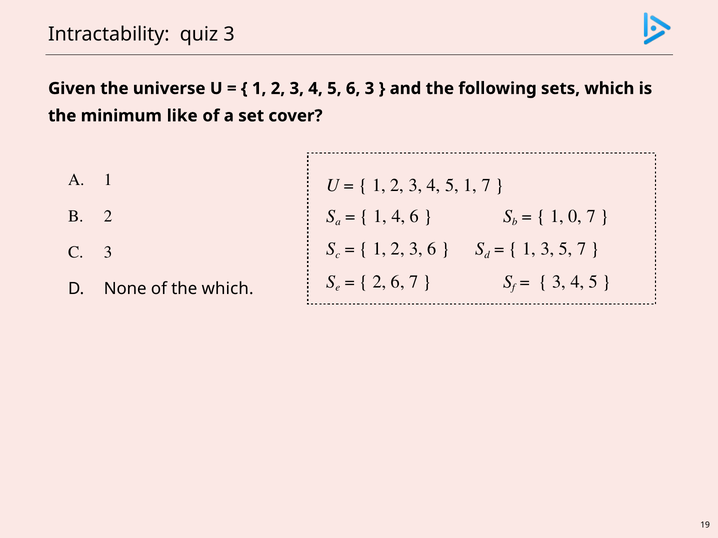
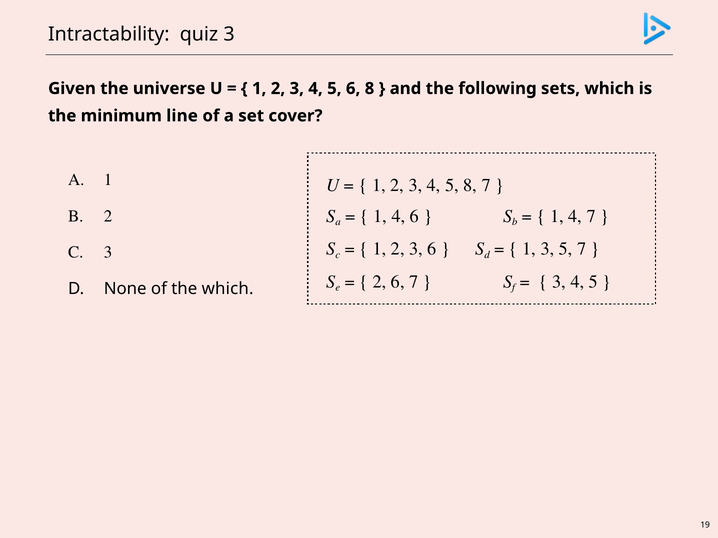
6 3: 3 -> 8 (369, 89)
like: like -> line (182, 116)
5 1: 1 -> 8 (470, 185)
0: 0 -> 4 (575, 216)
